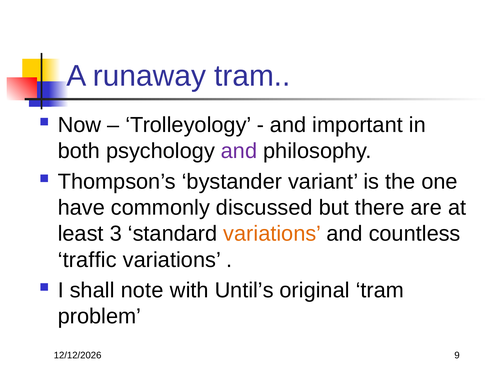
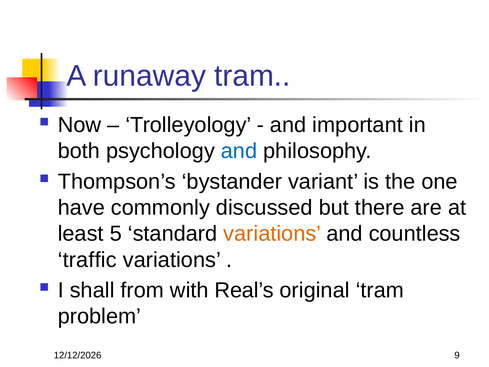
and colour: purple -> blue (239, 151)
3: 3 -> 5 (116, 234)
note: note -> from (142, 290)
Until’s: Until’s -> Real’s (244, 290)
